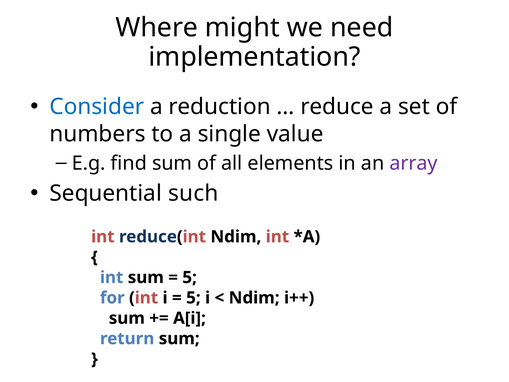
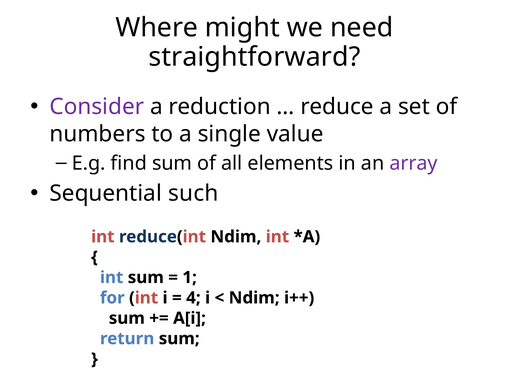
implementation: implementation -> straightforward (254, 57)
Consider colour: blue -> purple (97, 107)
5: 5 -> 1 (190, 277)
5: 5 -> 4 (193, 298)
